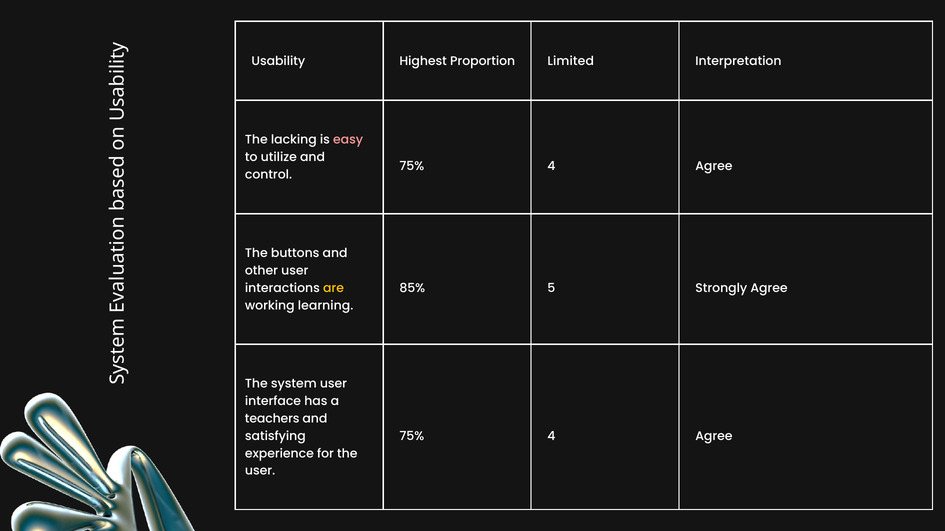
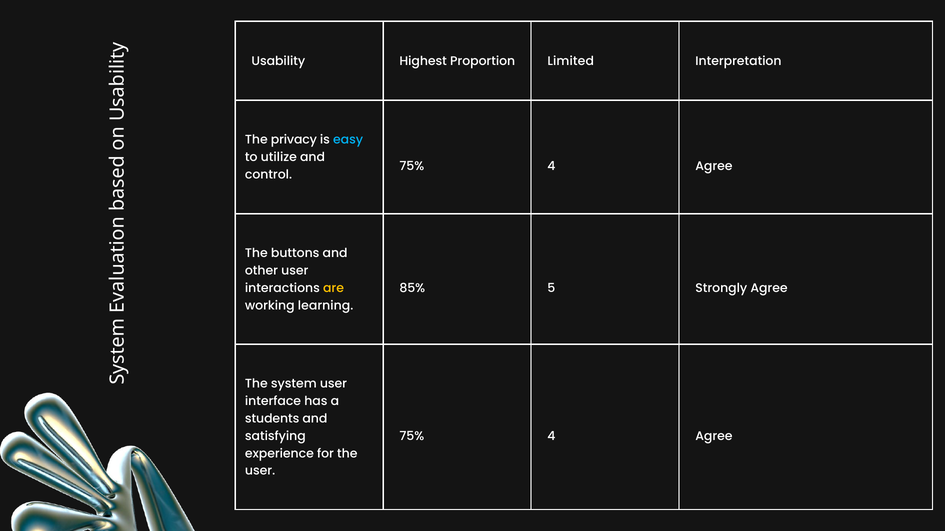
lacking: lacking -> privacy (294, 140)
easy colour: pink -> light blue (348, 140)
teachers: teachers -> students (272, 419)
